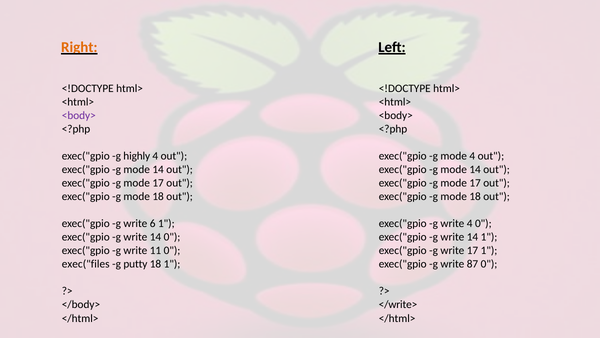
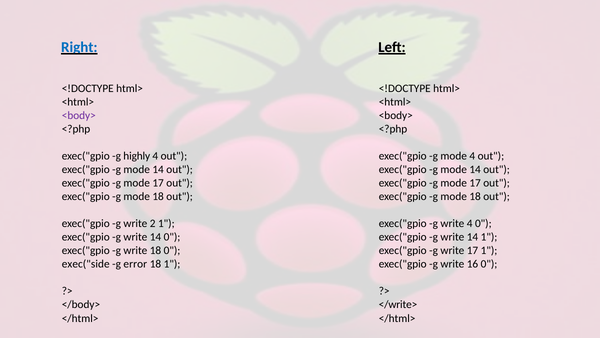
Right colour: orange -> blue (79, 47)
6: 6 -> 2 (153, 223)
write 11: 11 -> 18 (155, 250)
exec("files: exec("files -> exec("side (86, 264)
putty: putty -> error (135, 264)
87: 87 -> 16 (472, 264)
